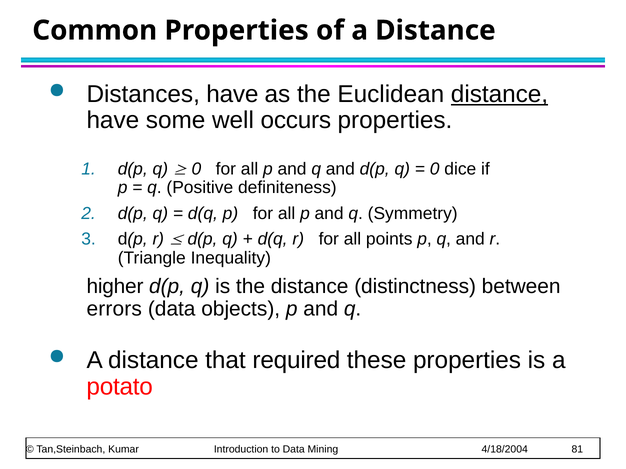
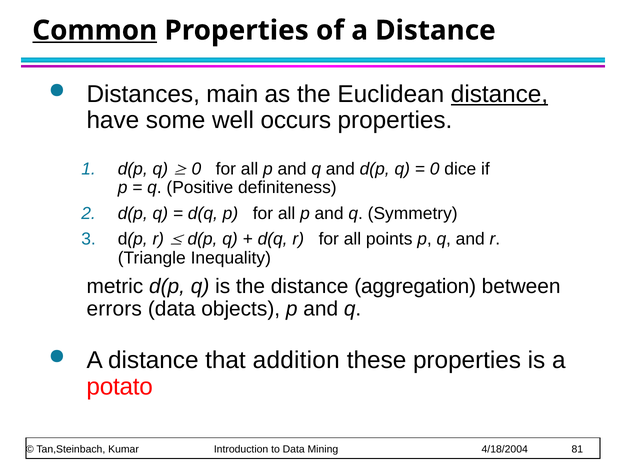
Common underline: none -> present (95, 30)
Distances have: have -> main (232, 94)
higher: higher -> metric (115, 286)
distinctness: distinctness -> aggregation (415, 286)
required: required -> addition (296, 361)
